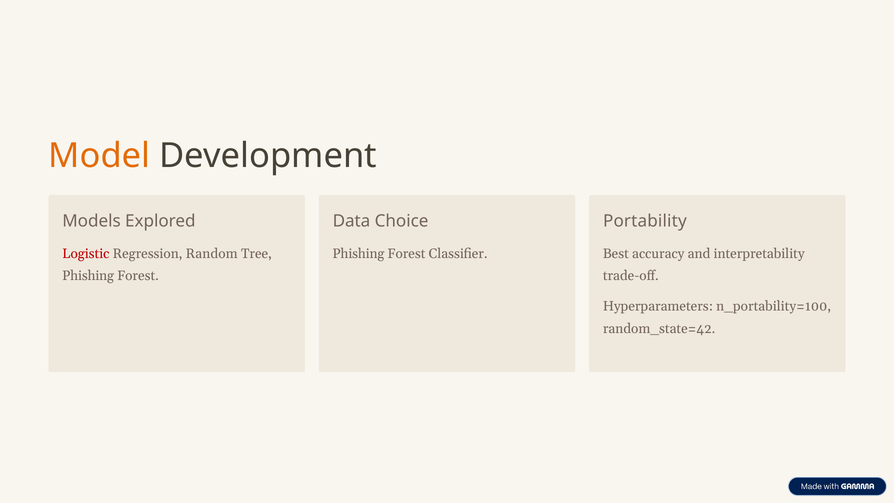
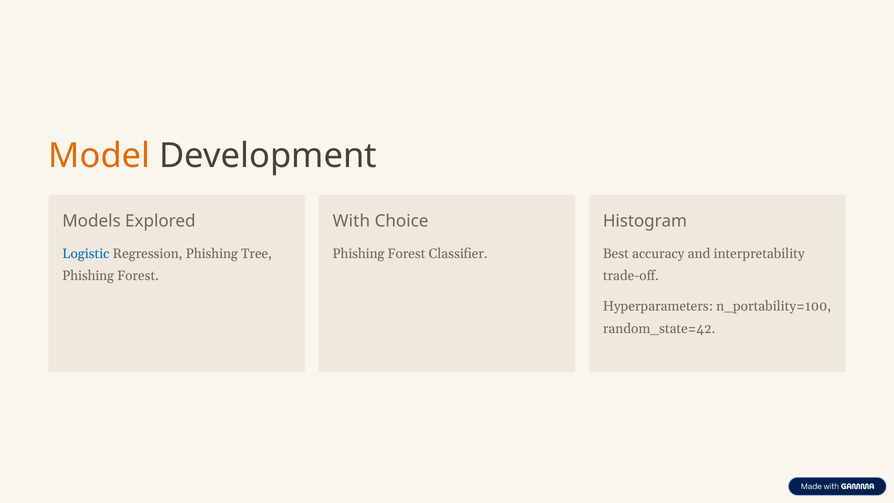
Data: Data -> With (351, 221)
Portability: Portability -> Histogram (645, 221)
Logistic colour: red -> blue (86, 254)
Regression Random: Random -> Phishing (212, 254)
